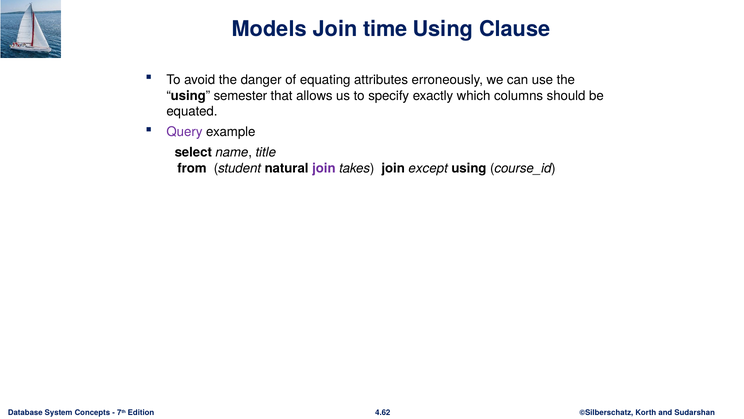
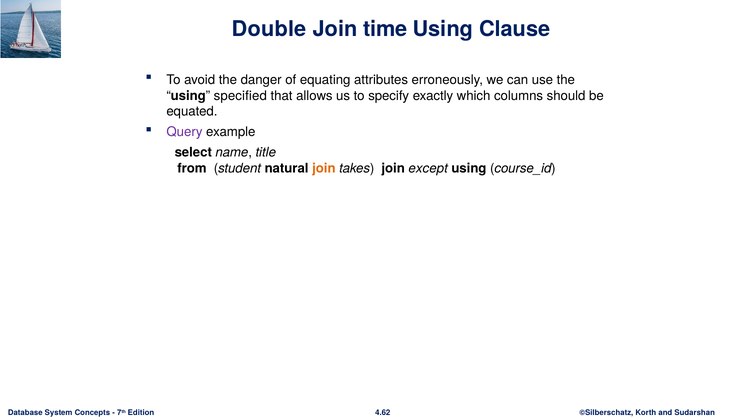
Models: Models -> Double (269, 29)
semester: semester -> specified (240, 96)
join colour: purple -> orange (324, 168)
